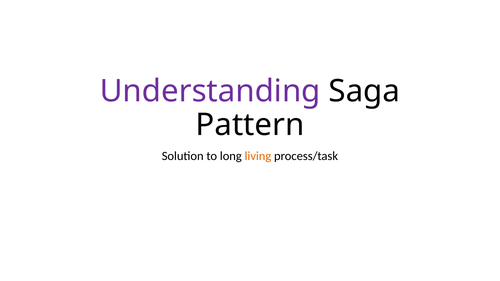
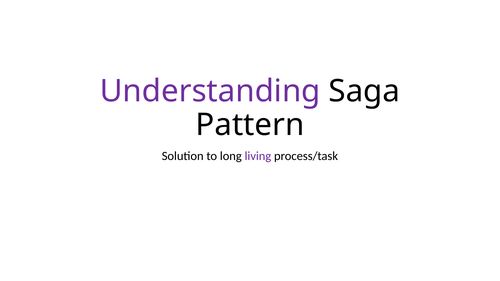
living colour: orange -> purple (258, 156)
